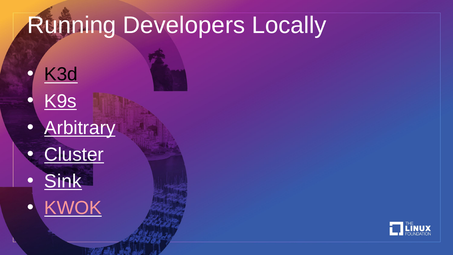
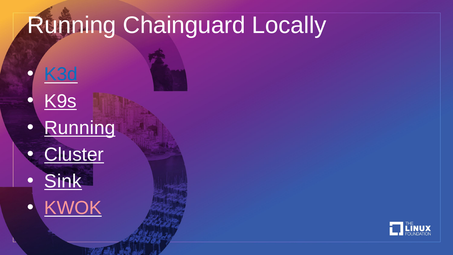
Developers: Developers -> Chainguard (184, 25)
K3d colour: black -> blue (61, 74)
Arbitrary: Arbitrary -> Running (80, 128)
